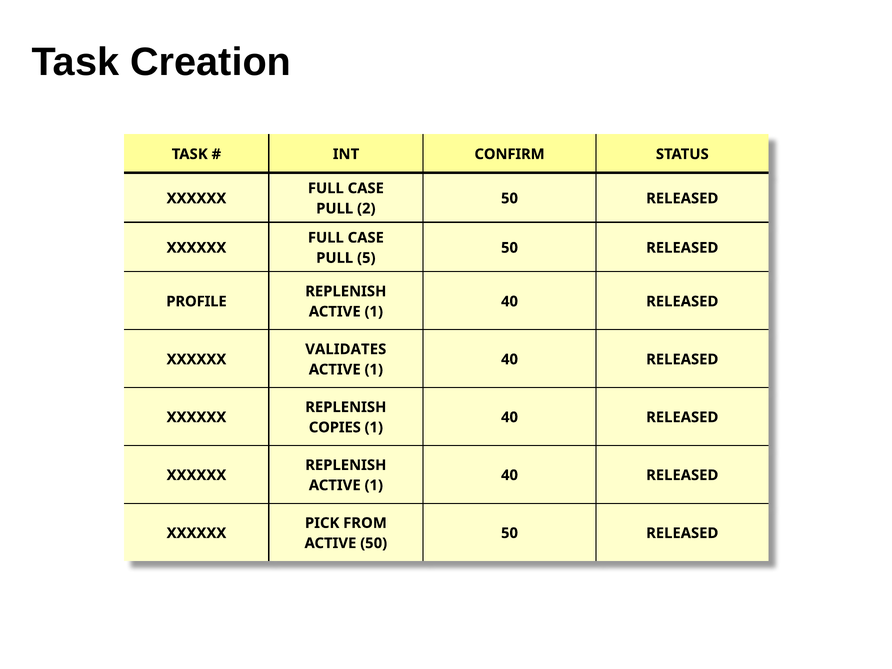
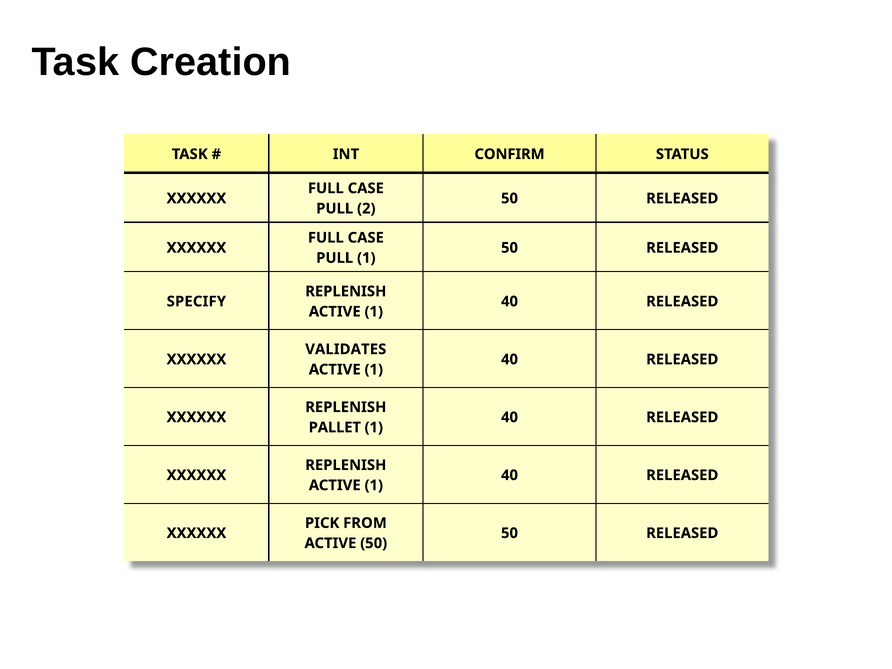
PULL 5: 5 -> 1 (366, 258)
PROFILE: PROFILE -> SPECIFY (196, 301)
COPIES: COPIES -> PALLET (335, 427)
